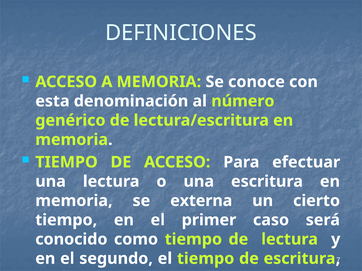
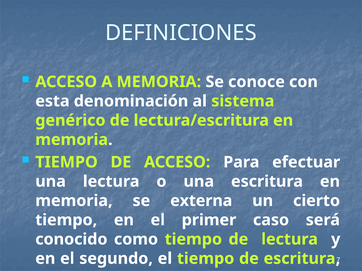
número: número -> sistema (243, 101)
